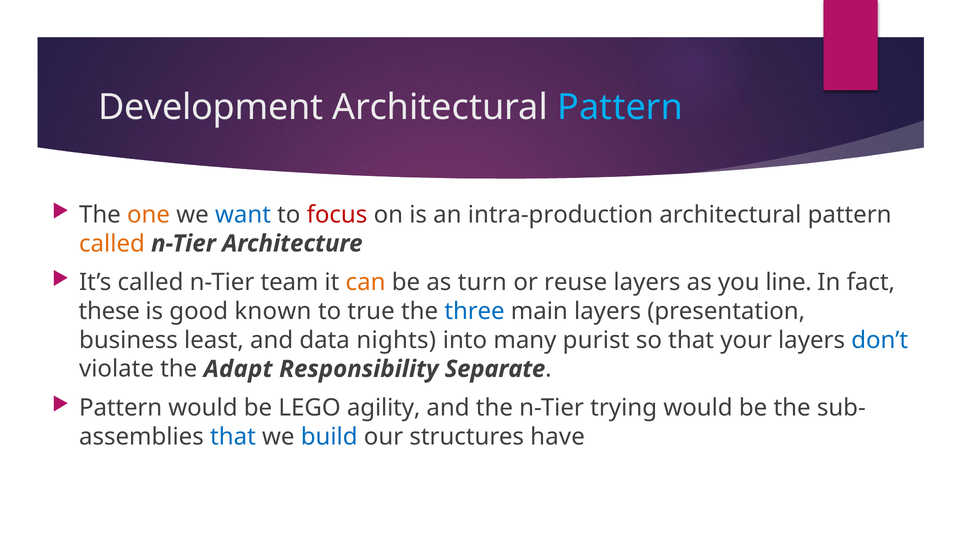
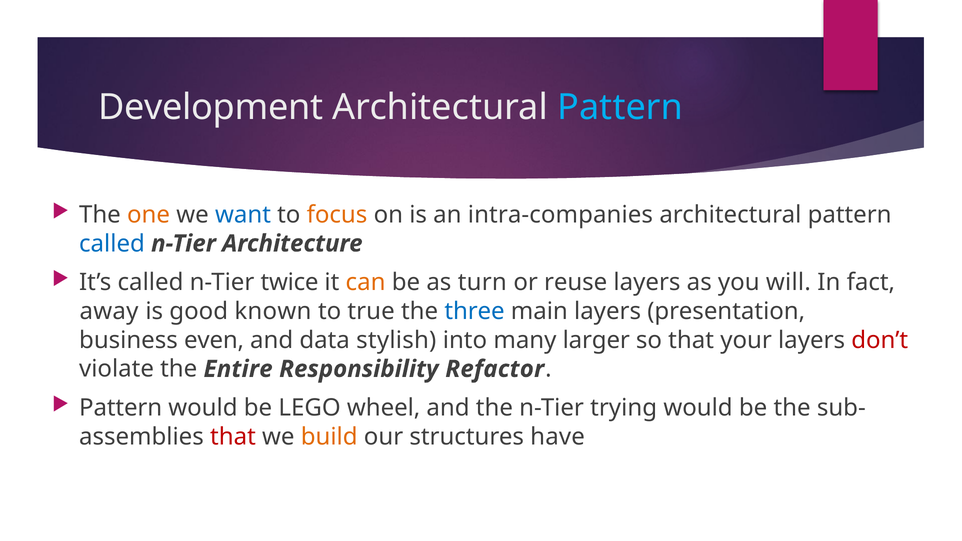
focus colour: red -> orange (337, 215)
intra-production: intra-production -> intra-companies (560, 215)
called colour: orange -> blue (112, 244)
team: team -> twice (290, 283)
line: line -> will (788, 283)
these: these -> away (109, 311)
least: least -> even (214, 340)
nights: nights -> stylish (396, 340)
purist: purist -> larger (596, 340)
don’t colour: blue -> red (880, 340)
Adapt: Adapt -> Entire (238, 369)
Separate: Separate -> Refactor (495, 369)
agility: agility -> wheel (384, 408)
that colour: blue -> red (233, 437)
build colour: blue -> orange (329, 437)
